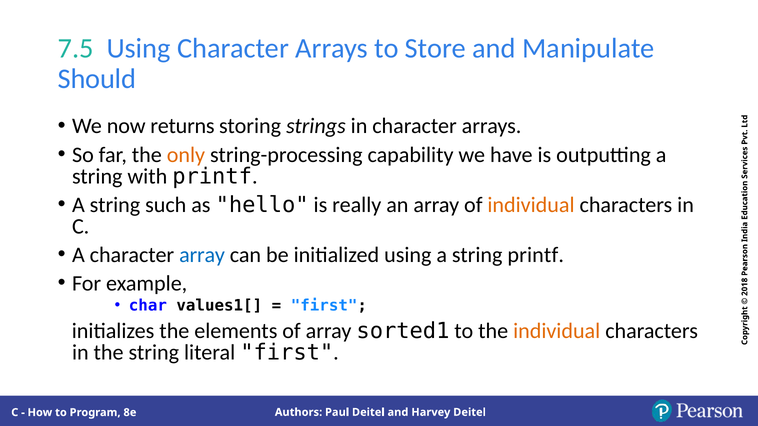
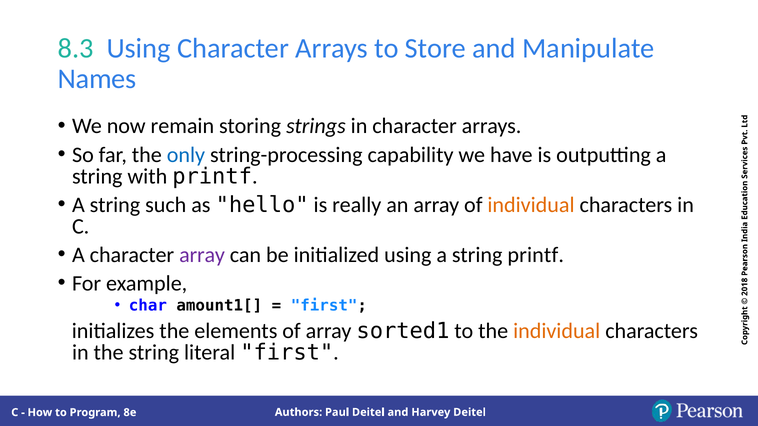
7.5: 7.5 -> 8.3 (76, 48)
Should: Should -> Names (97, 79)
returns: returns -> remain (182, 126)
only colour: orange -> blue (186, 155)
array colour: blue -> purple (202, 255)
values1[: values1[ -> amount1[ (219, 306)
